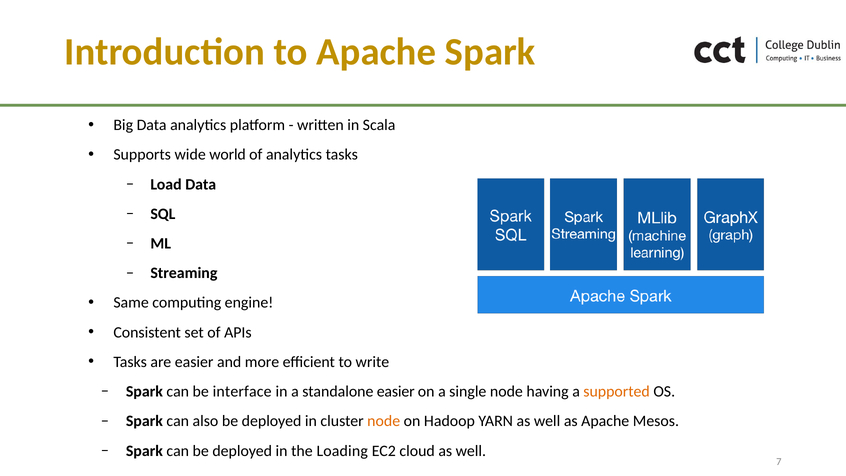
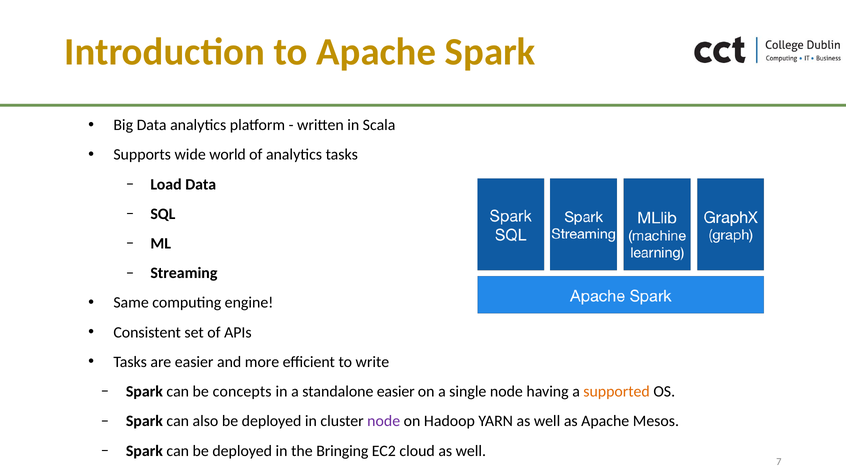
interface: interface -> concepts (242, 391)
node colour: orange -> purple (384, 421)
Loading: Loading -> Bringing (342, 451)
